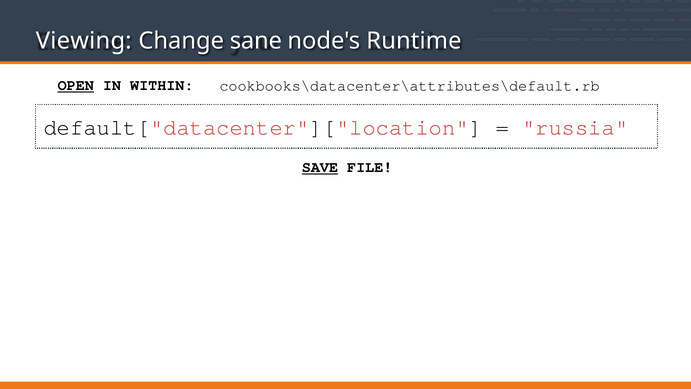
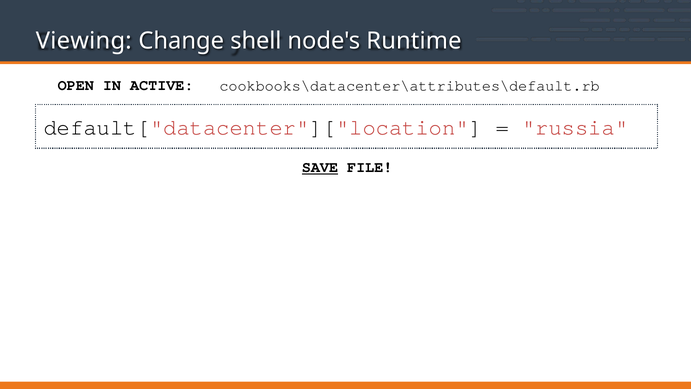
sane: sane -> shell (256, 41)
OPEN underline: present -> none (76, 85)
WITHIN: WITHIN -> ACTIVE (162, 85)
